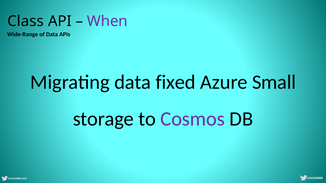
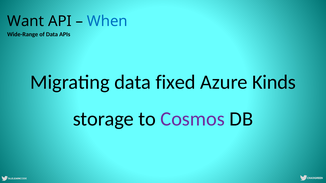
Class: Class -> Want (26, 21)
When colour: purple -> blue (107, 21)
Small: Small -> Kinds (274, 82)
